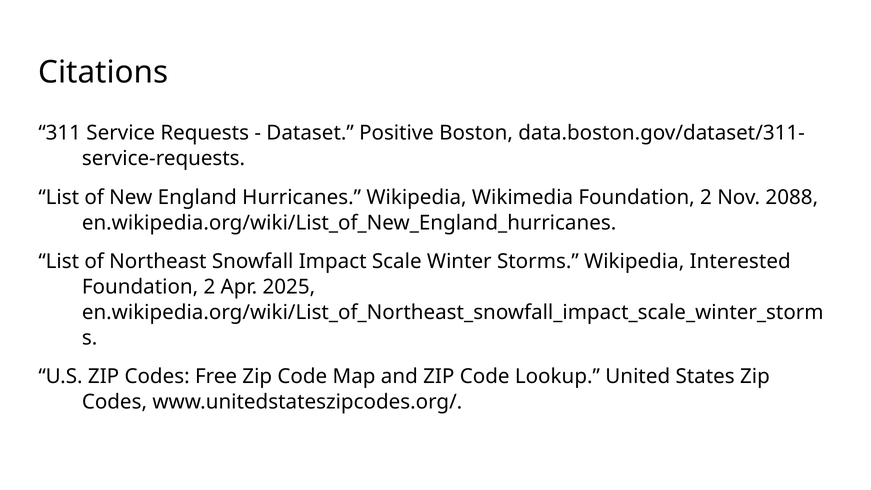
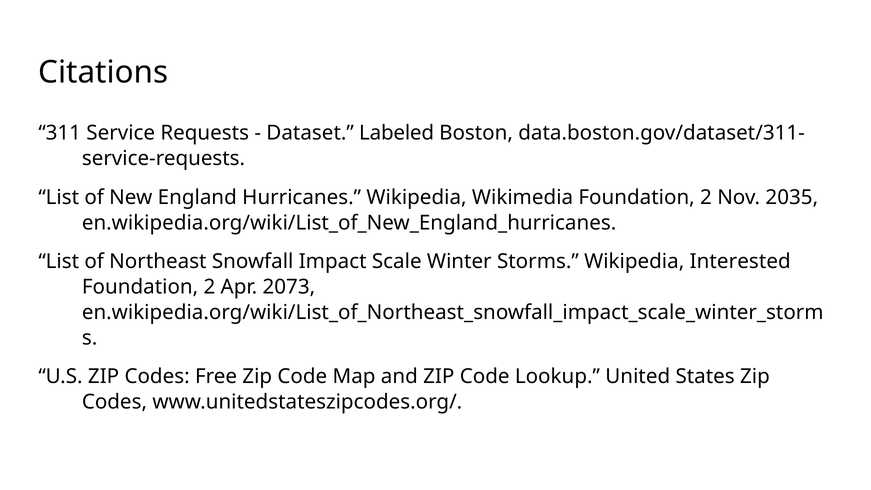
Positive: Positive -> Labeled (397, 133)
2088: 2088 -> 2035 (792, 197)
2025: 2025 -> 2073 (289, 287)
